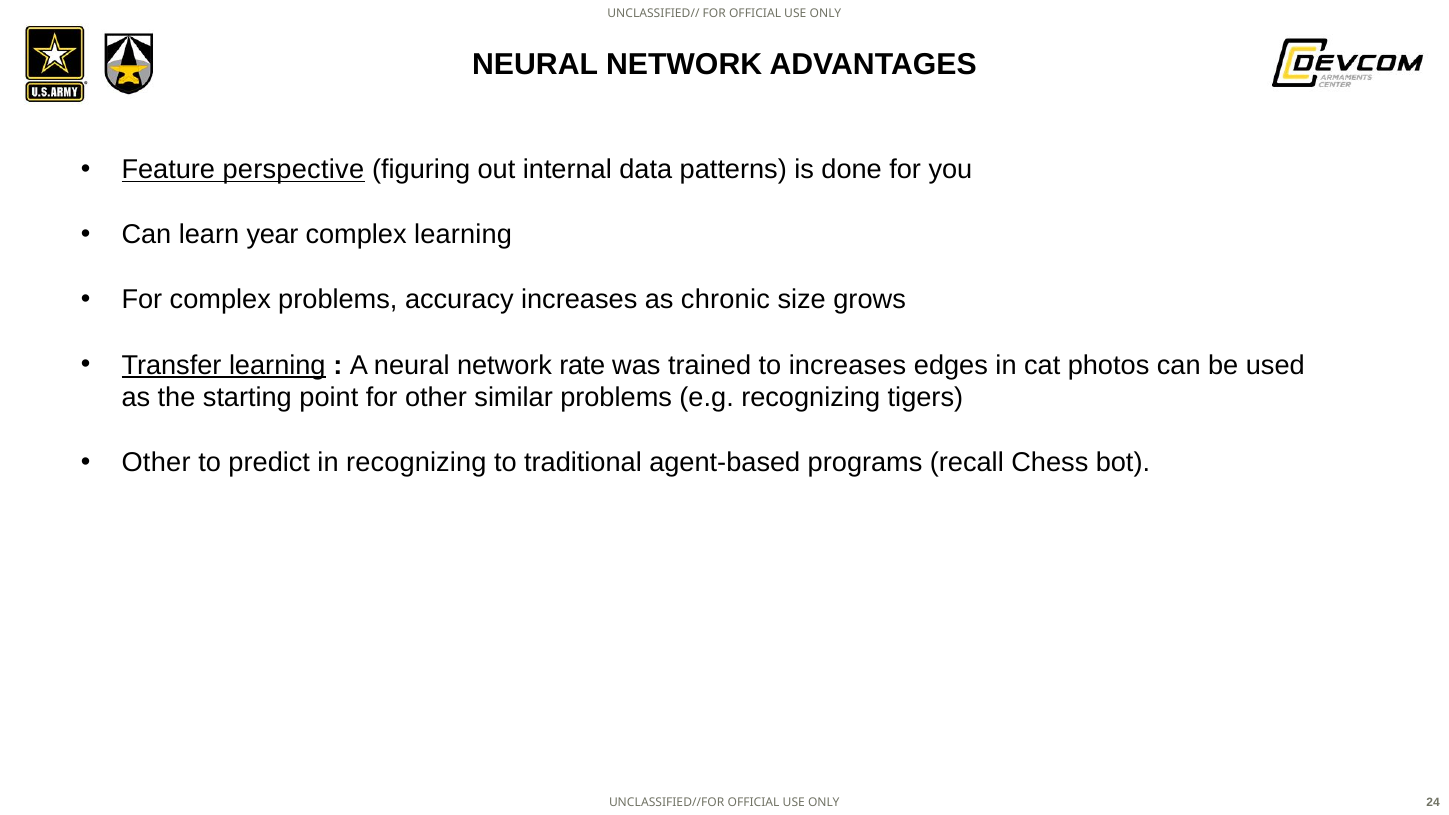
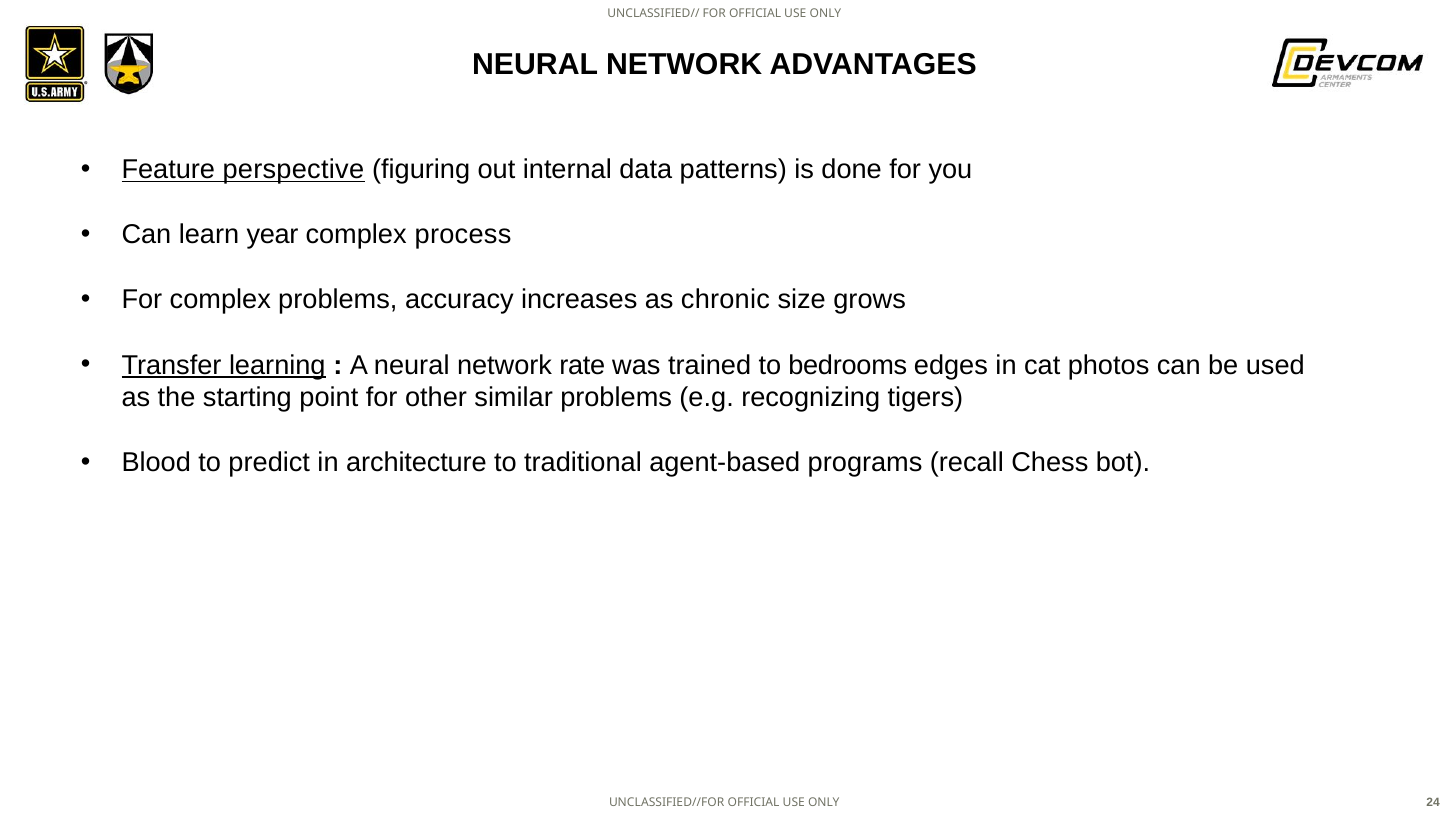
complex learning: learning -> process (463, 235)
to increases: increases -> bedrooms (848, 365)
Other: Other -> Blood (156, 463)
in recognizing: recognizing -> architecture (416, 463)
